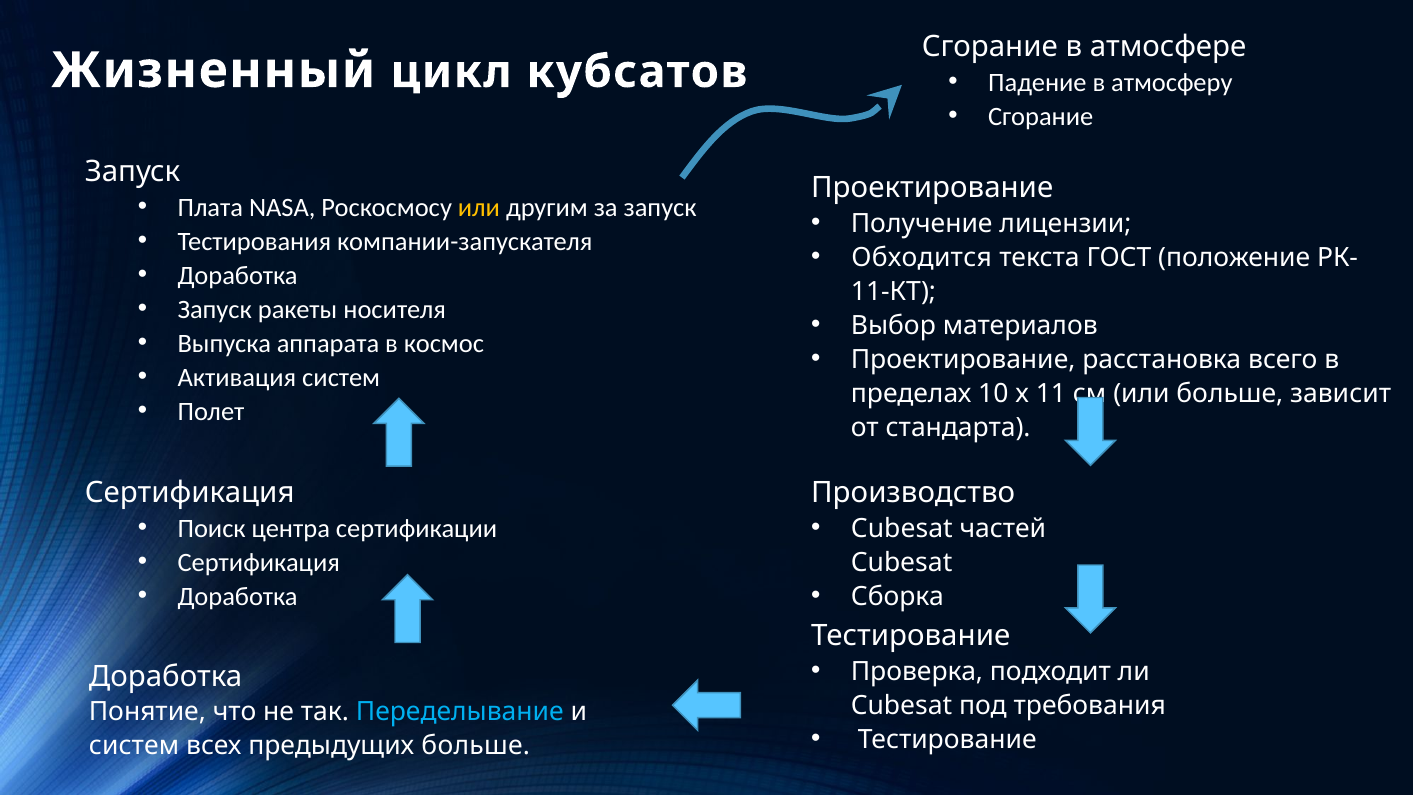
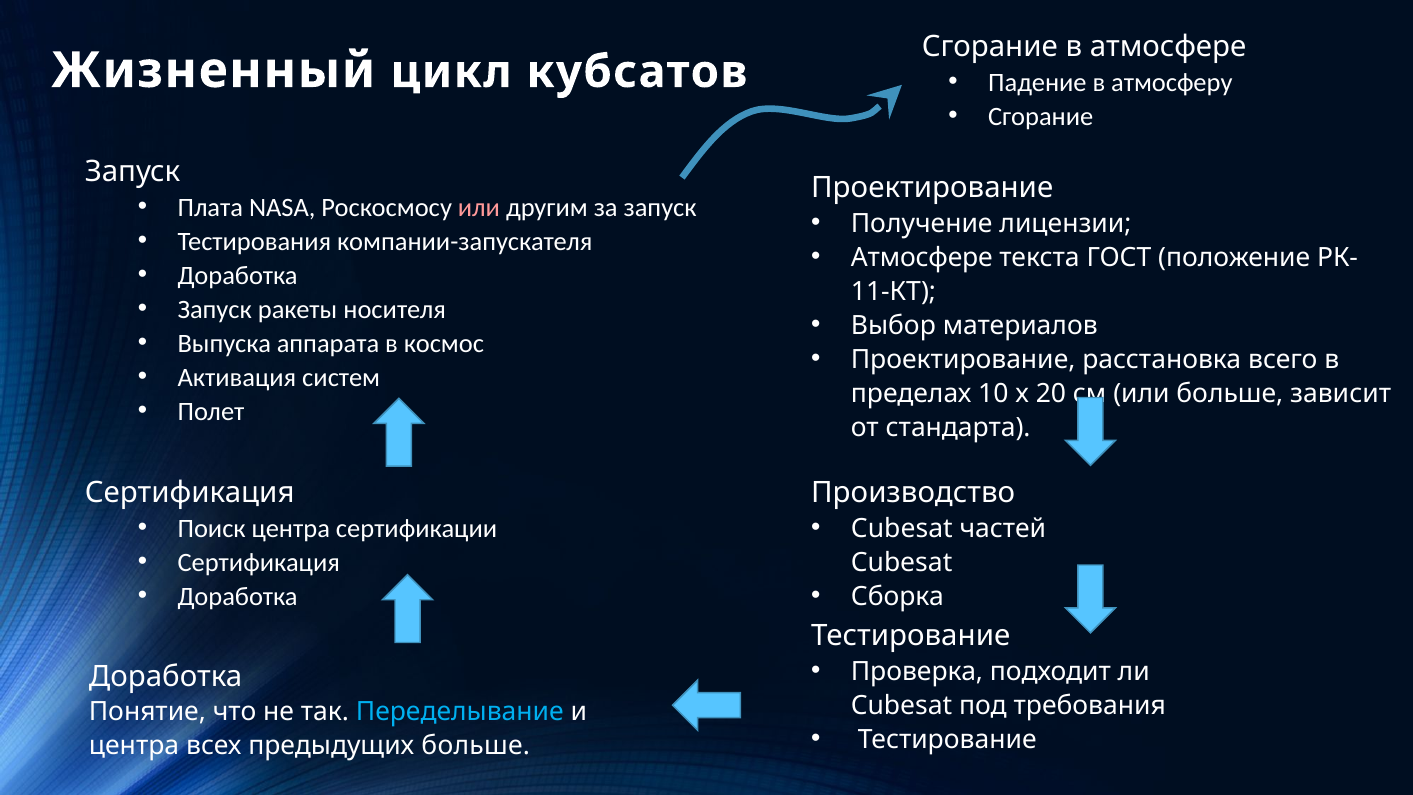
или colour: yellow -> pink (479, 207)
Обходится: Обходится -> Атмосфере (922, 257)
11: 11 -> 20 (1051, 393)
систем: систем -> центра (134, 746)
